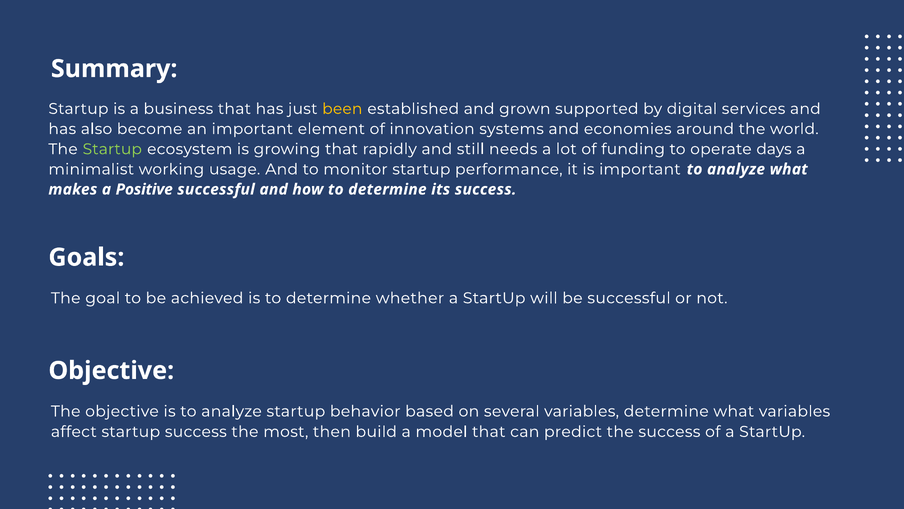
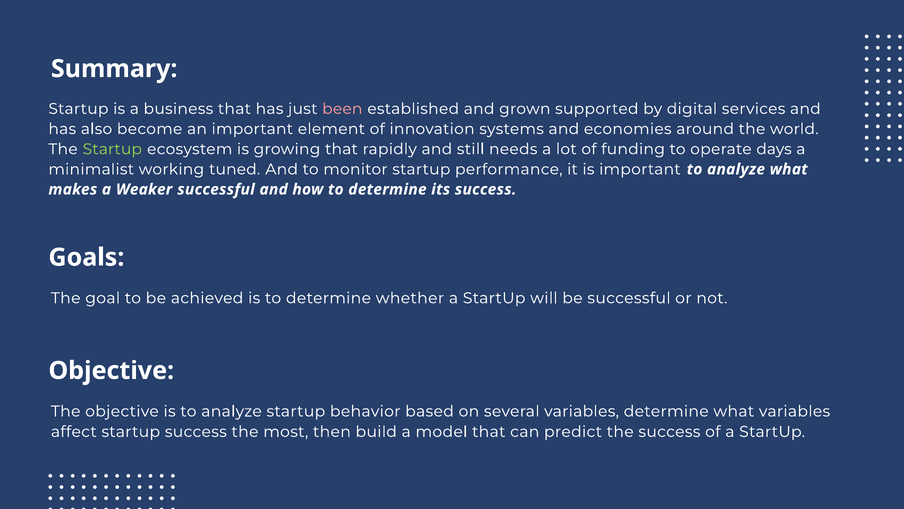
been colour: yellow -> pink (342, 109)
usage: usage -> tuned (235, 169)
Positive: Positive -> Weaker (144, 189)
